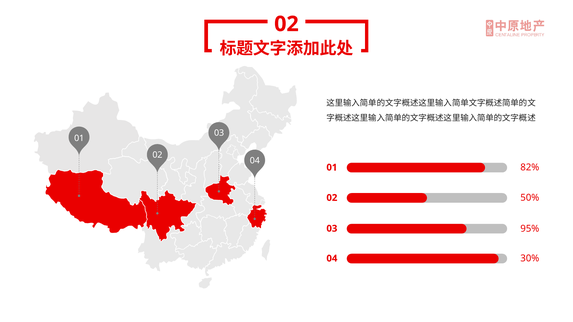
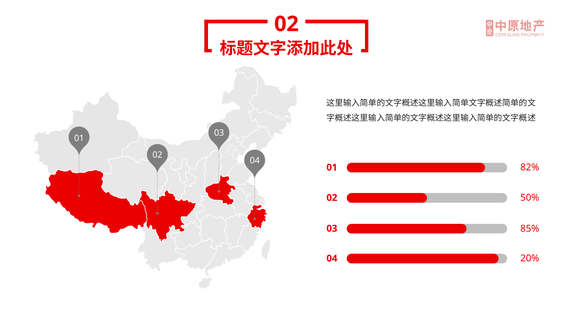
95%: 95% -> 85% (530, 229)
30%: 30% -> 20% (530, 259)
